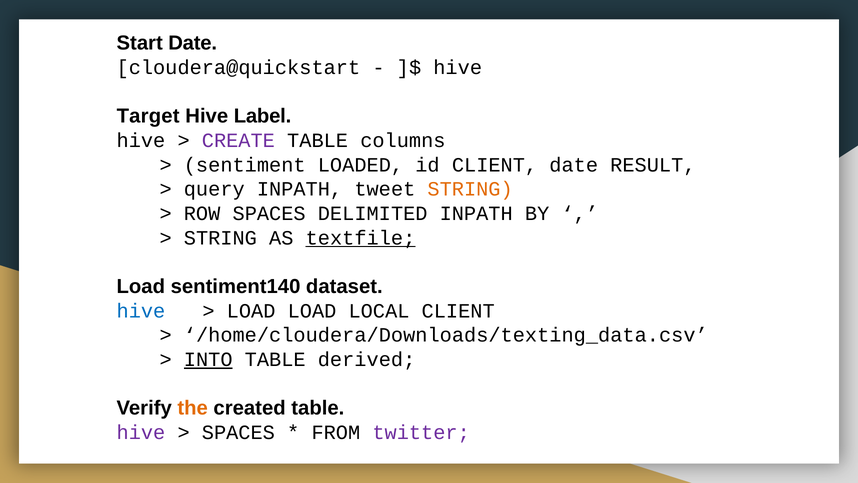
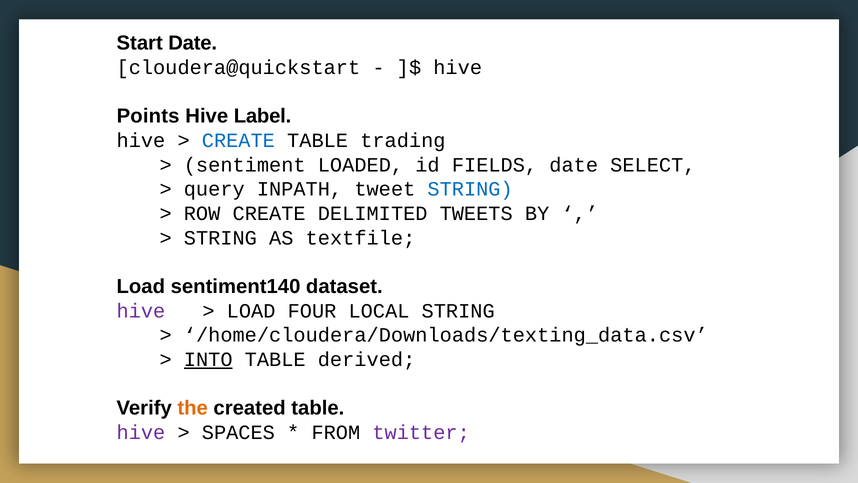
Target: Target -> Points (148, 116)
CREATE colour: purple -> blue (238, 140)
columns: columns -> trading (403, 140)
id CLIENT: CLIENT -> FIELDS (495, 165)
RESULT: RESULT -> SELECT (653, 165)
STRING colour: orange -> blue (470, 189)
ROW SPACES: SPACES -> CREATE (269, 213)
DELIMITED INPATH: INPATH -> TWEETS (476, 213)
textfile underline: present -> none (360, 238)
hive colour: blue -> purple (141, 311)
LOAD LOAD: LOAD -> FOUR (312, 311)
LOCAL CLIENT: CLIENT -> STRING (458, 311)
